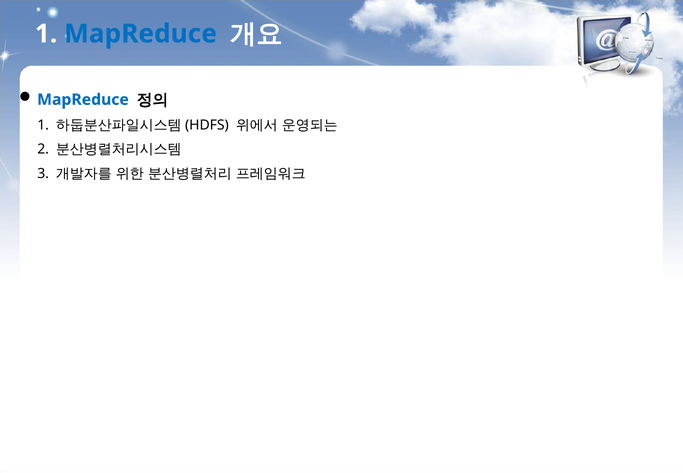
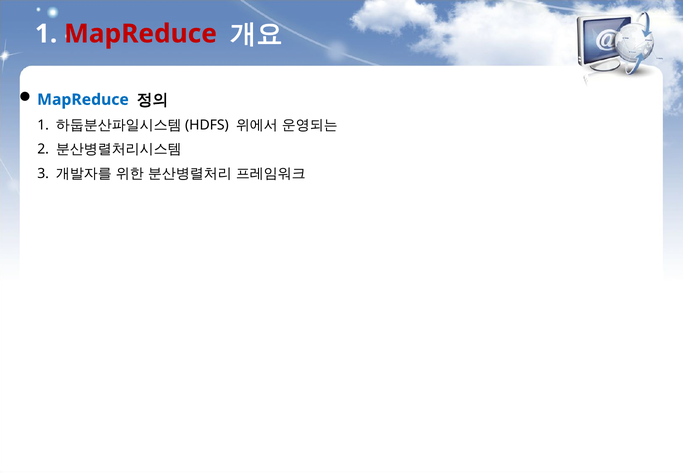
MapReduce colour: blue -> red (141, 34)
